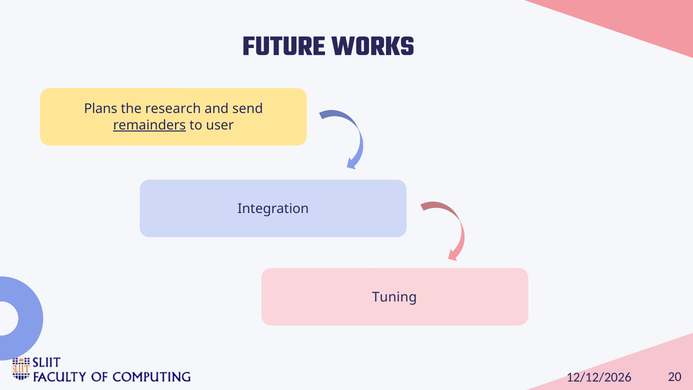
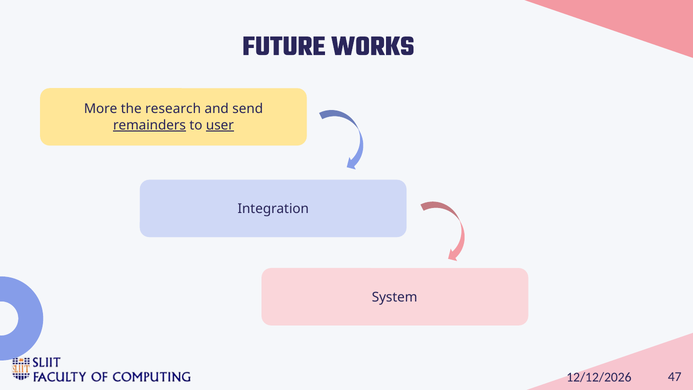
Plans: Plans -> More (101, 109)
user underline: none -> present (220, 125)
Tuning: Tuning -> System (395, 297)
20: 20 -> 47 (675, 377)
